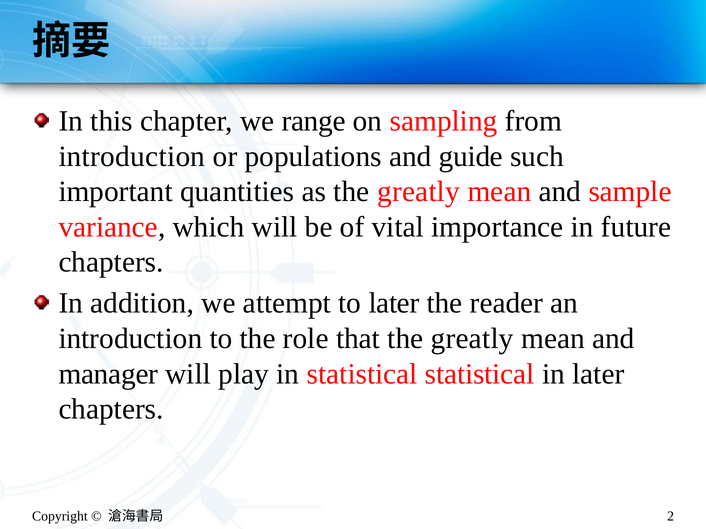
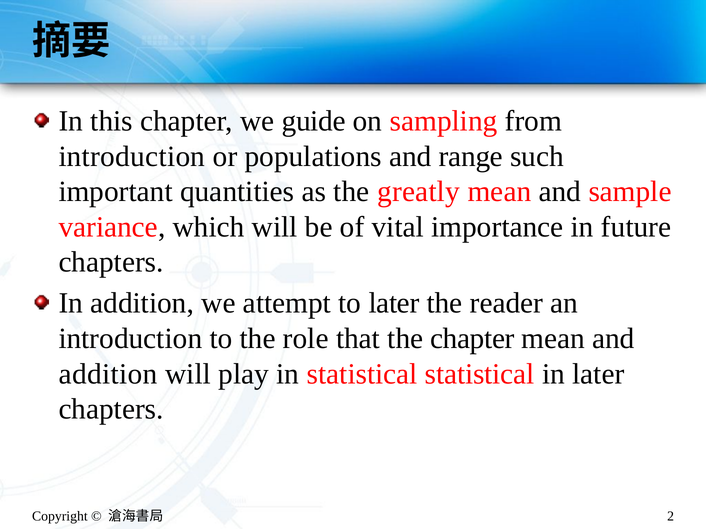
range: range -> guide (314, 121)
guide: guide -> range (471, 156)
that the greatly: greatly -> chapter (472, 339)
manager: manager -> addition (108, 374)
